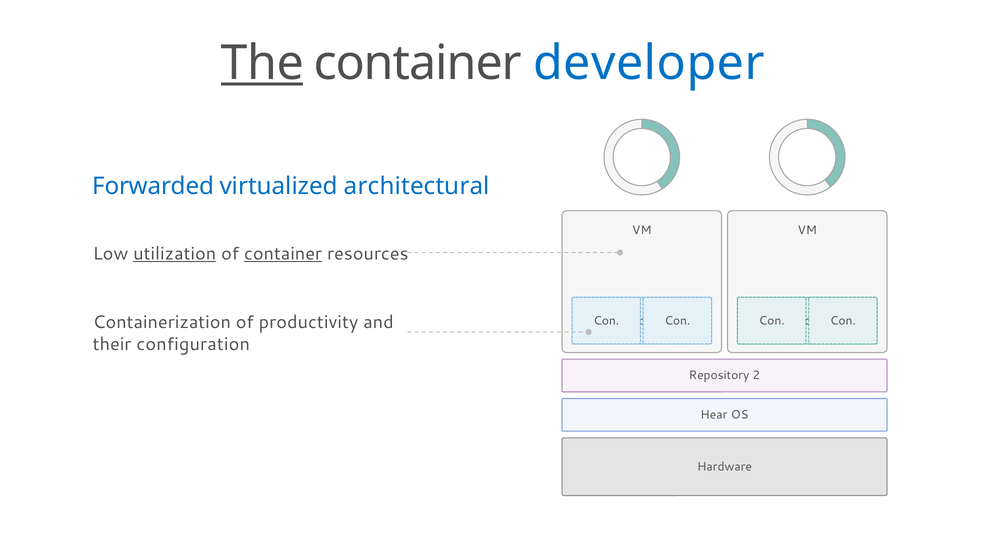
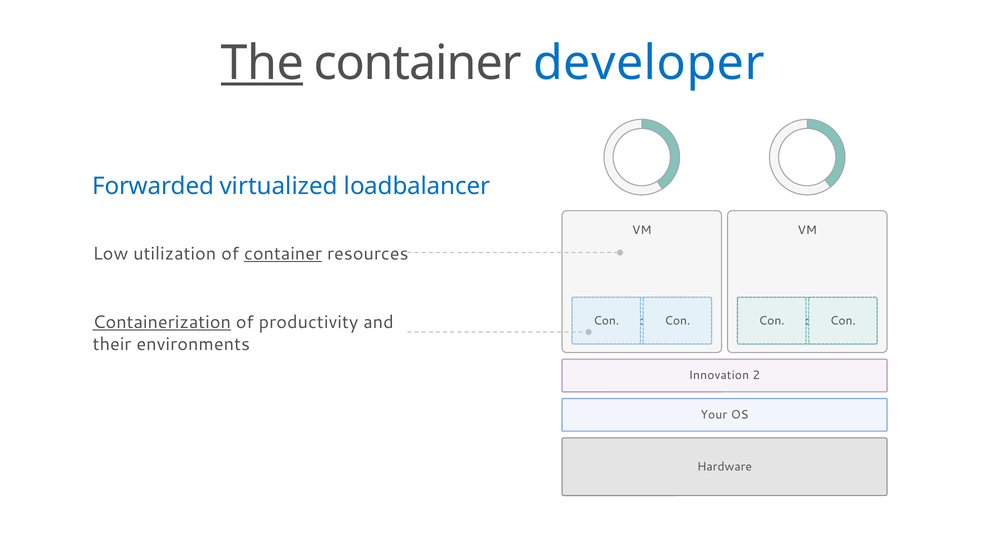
architectural: architectural -> loadbalancer (417, 186)
utilization underline: present -> none (175, 254)
Containerization underline: none -> present (162, 322)
configuration: configuration -> environments (193, 344)
Repository: Repository -> Innovation (719, 375)
Hear: Hear -> Your (714, 414)
